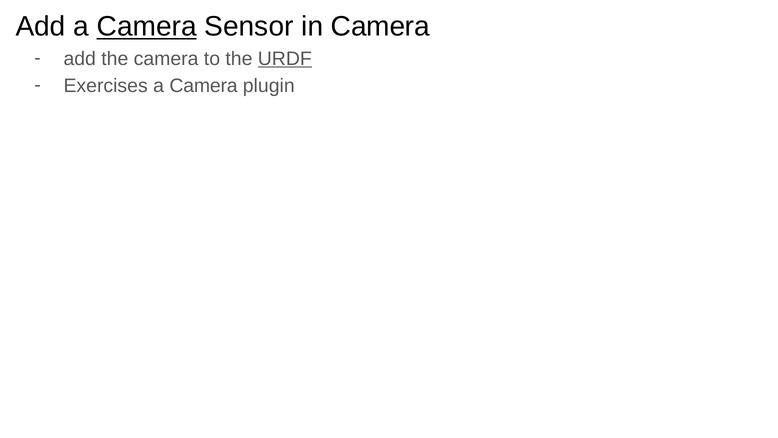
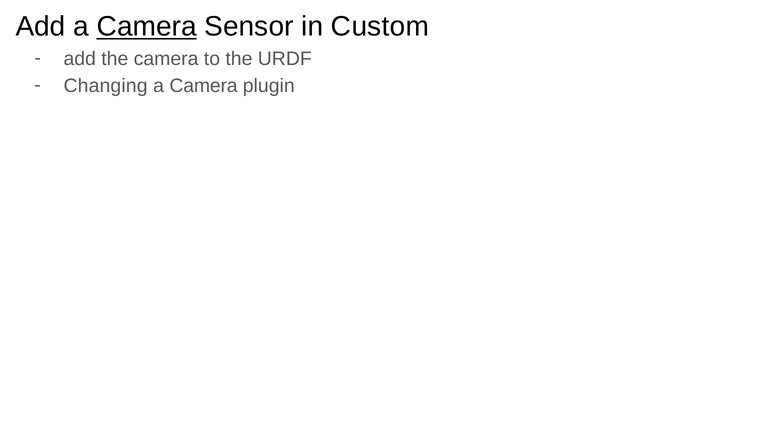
in Camera: Camera -> Custom (380, 27)
URDF underline: present -> none (285, 59)
Exercises: Exercises -> Changing (106, 86)
